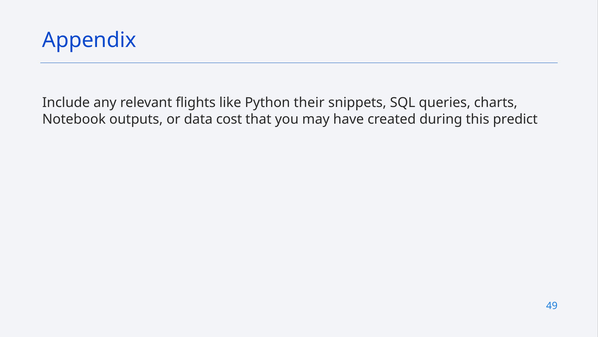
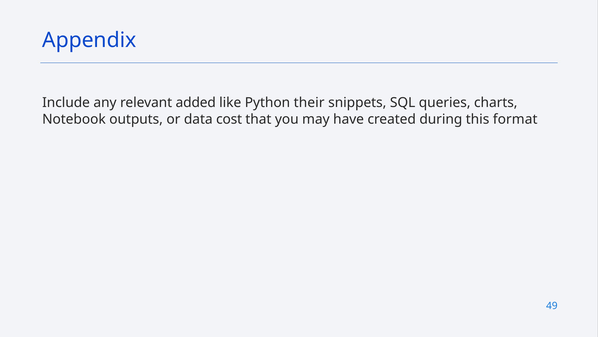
flights: flights -> added (196, 103)
predict: predict -> format (515, 119)
